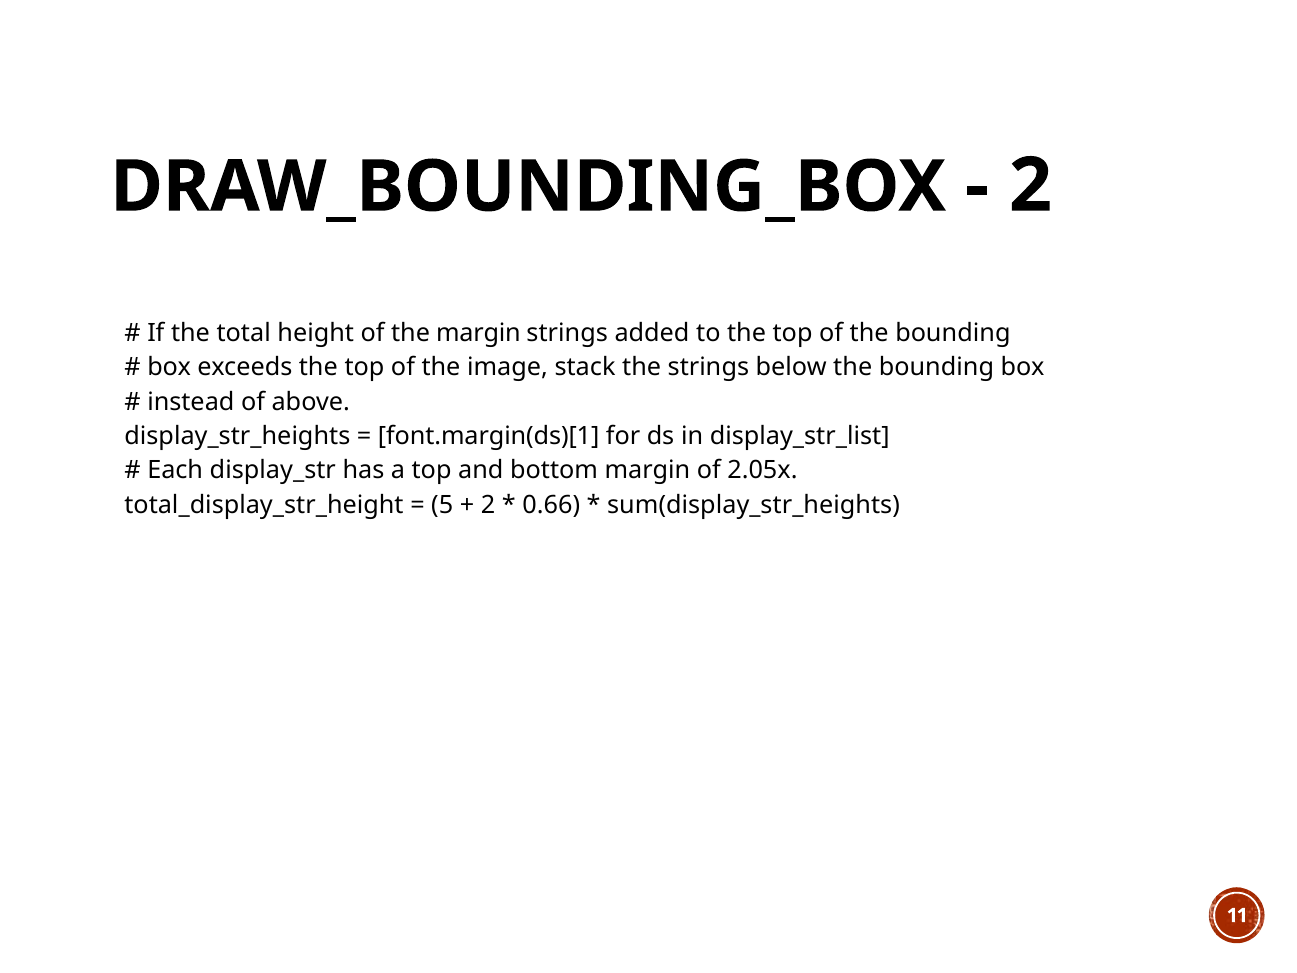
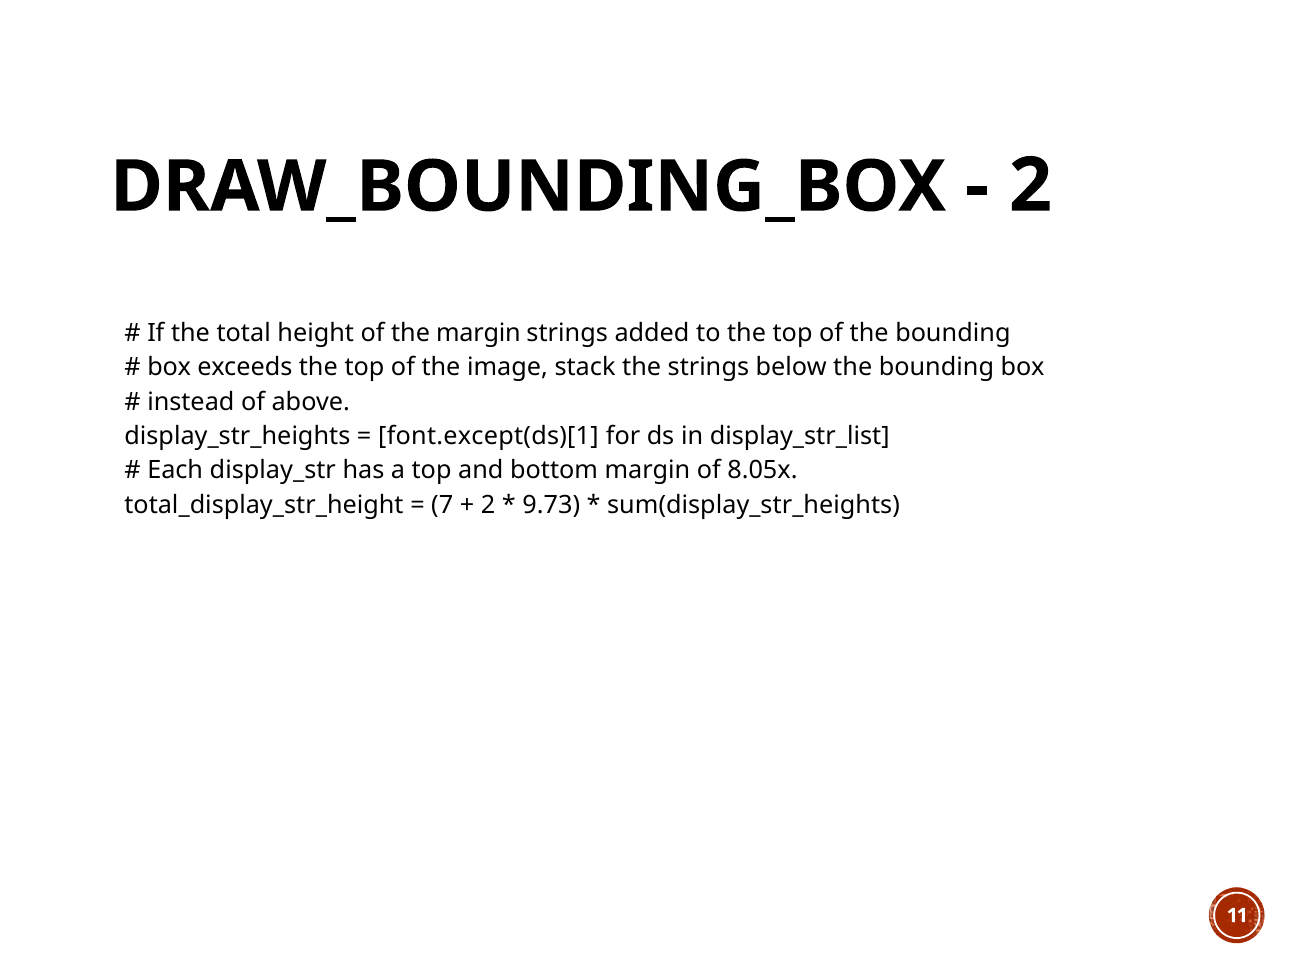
font.margin(ds)[1: font.margin(ds)[1 -> font.except(ds)[1 (488, 436)
2.05x: 2.05x -> 8.05x (762, 470)
5: 5 -> 7 (442, 505)
0.66: 0.66 -> 9.73 (551, 505)
